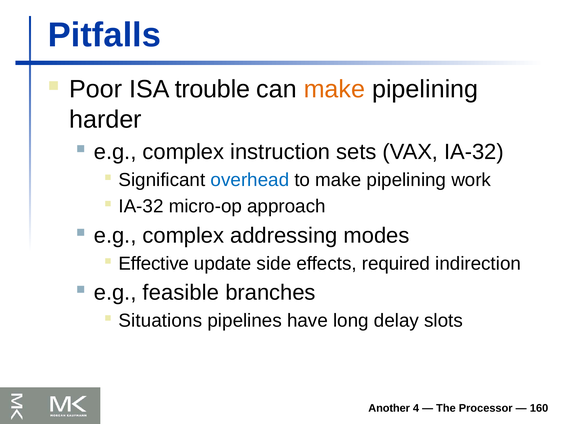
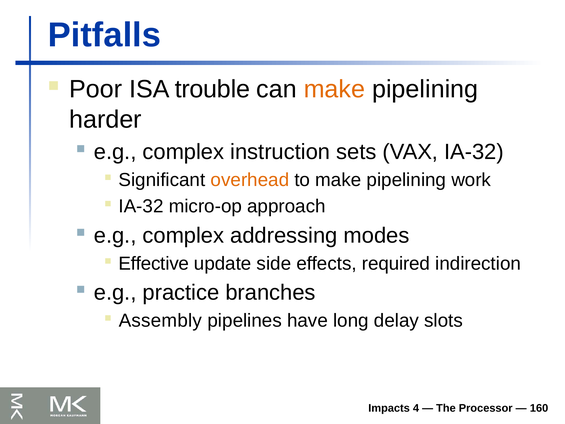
overhead colour: blue -> orange (250, 180)
feasible: feasible -> practice (181, 292)
Situations: Situations -> Assembly (160, 320)
Another: Another -> Impacts (389, 408)
